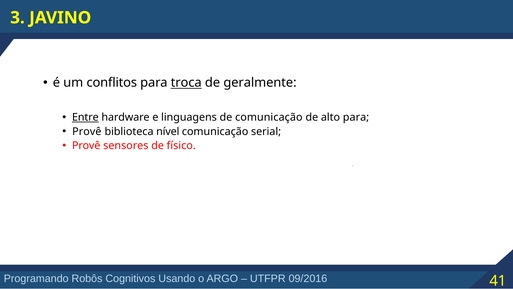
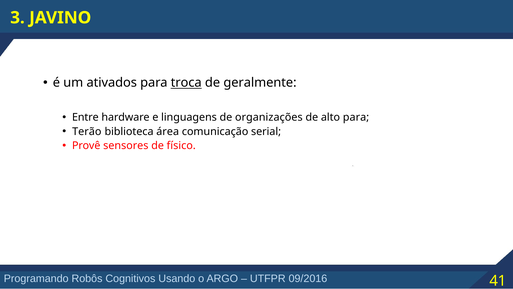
conflitos: conflitos -> ativados (112, 83)
Entre underline: present -> none (85, 117)
de comunicação: comunicação -> organizações (269, 117)
Provê: Provê -> Terão (87, 131)
nível: nível -> área (168, 131)
